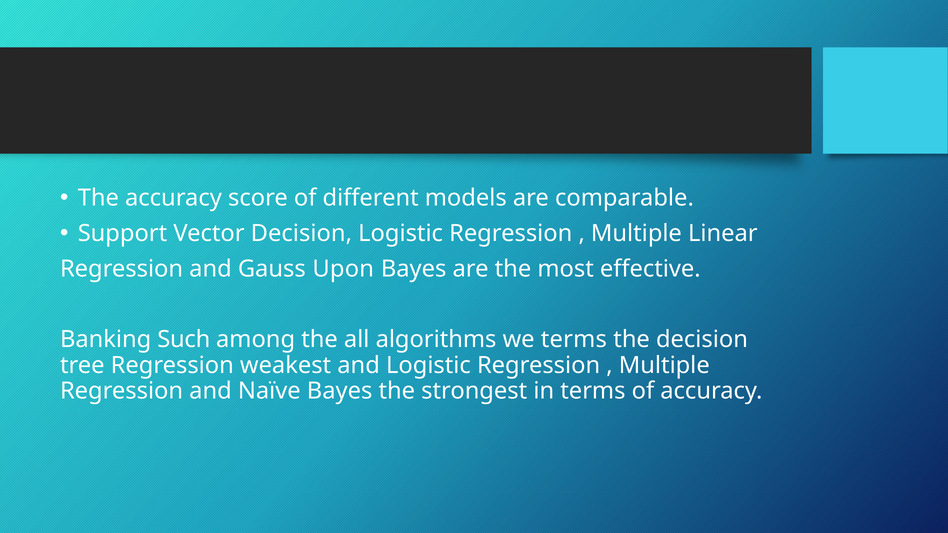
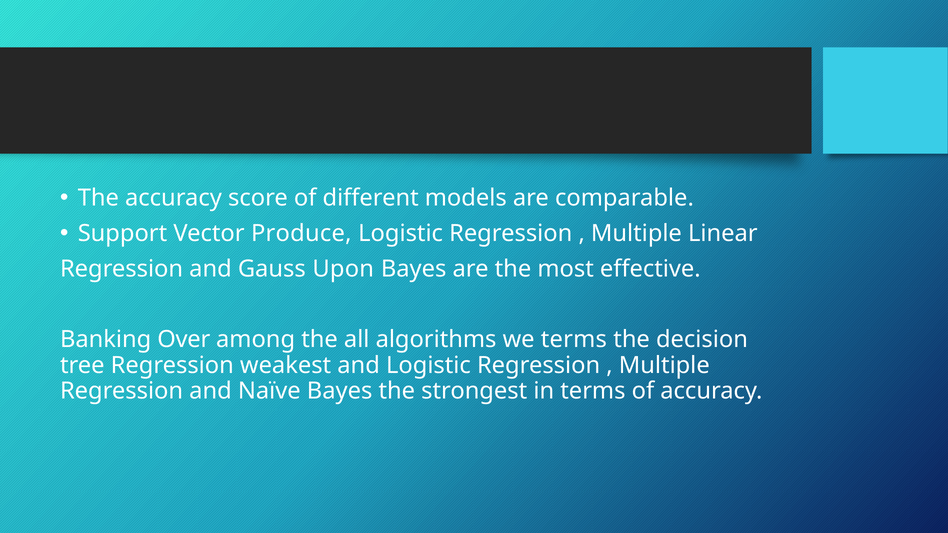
Vector Decision: Decision -> Produce (301, 233)
Such: Such -> Over (184, 340)
